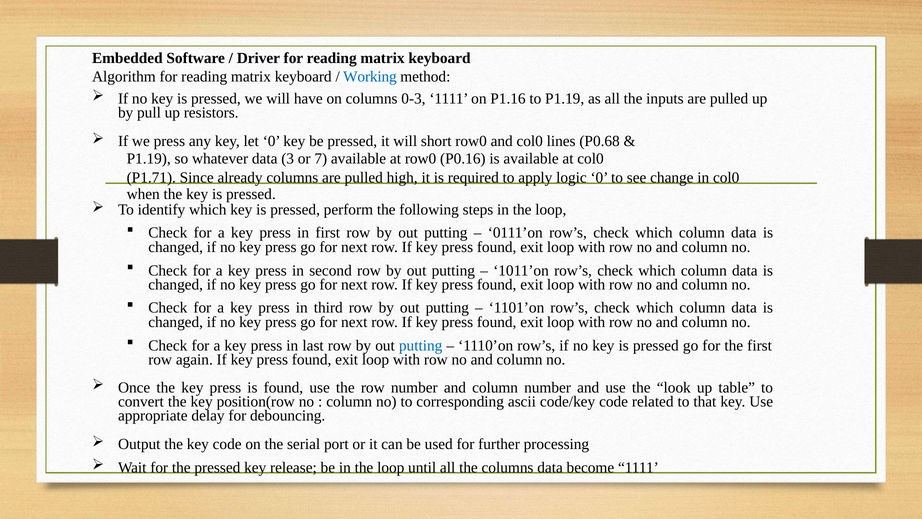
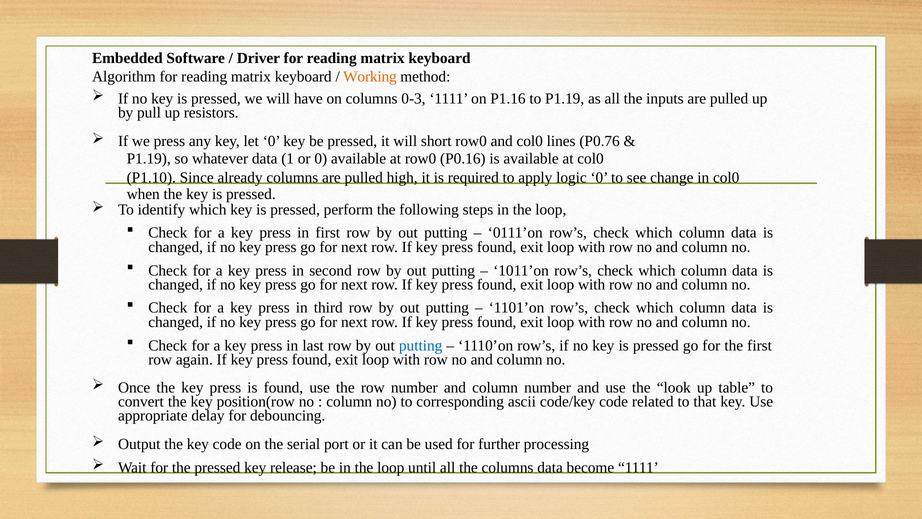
Working colour: blue -> orange (370, 77)
P0.68: P0.68 -> P0.76 (600, 141)
3: 3 -> 1 (288, 159)
or 7: 7 -> 0 (321, 159)
P1.71: P1.71 -> P1.10 (151, 178)
